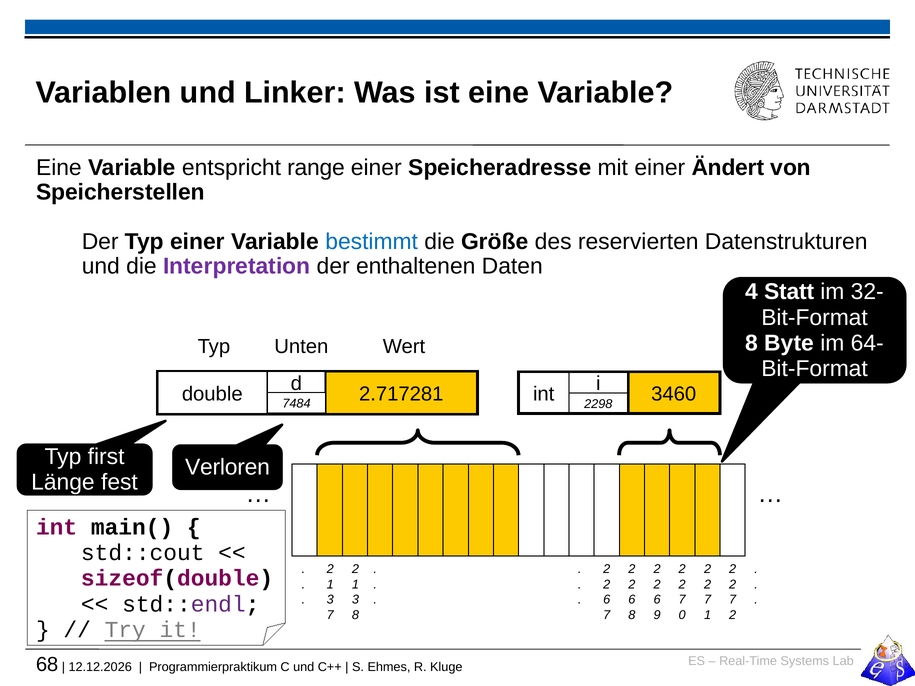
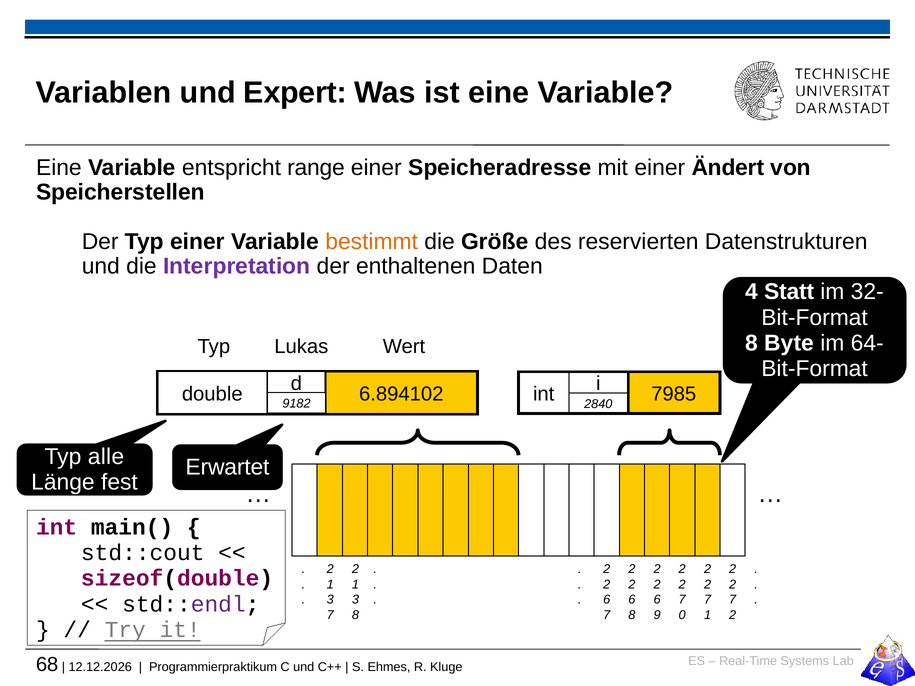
Linker: Linker -> Expert (295, 93)
bestimmt colour: blue -> orange (372, 242)
Unten: Unten -> Lukas (301, 347)
2.717281: 2.717281 -> 6.894102 (401, 394)
3460: 3460 -> 7985 (674, 394)
7484: 7484 -> 9182 (297, 404)
2298: 2298 -> 2840 (598, 404)
first: first -> alle (106, 457)
Verloren: Verloren -> Erwartet (227, 467)
